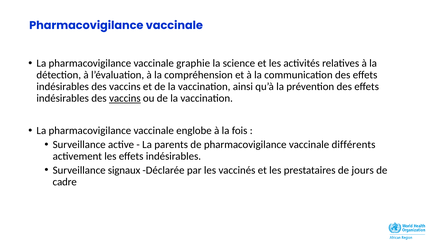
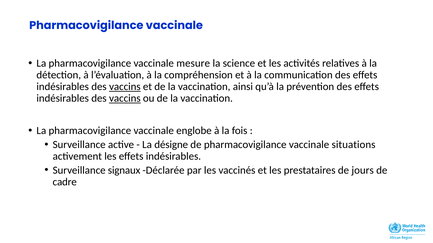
graphie: graphie -> mesure (193, 63)
vaccins underline: none -> present (125, 87)
parents: parents -> désigne (171, 145)
différents: différents -> situations (354, 145)
